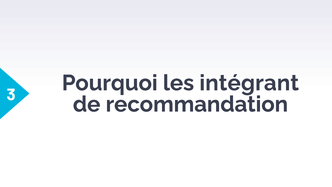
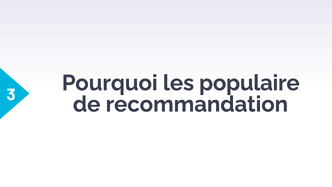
intégrant: intégrant -> populaire (249, 83)
